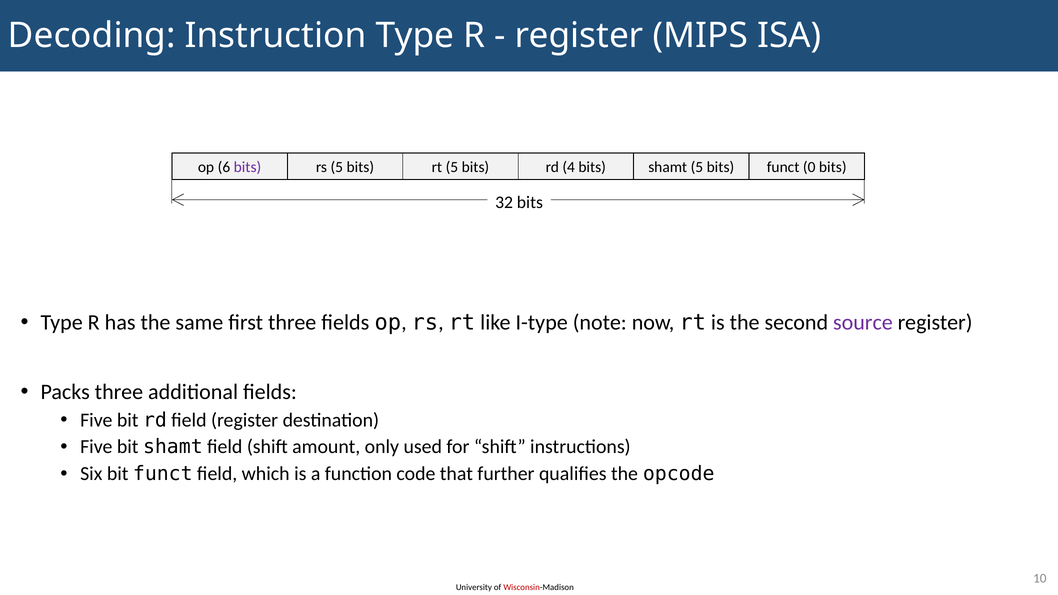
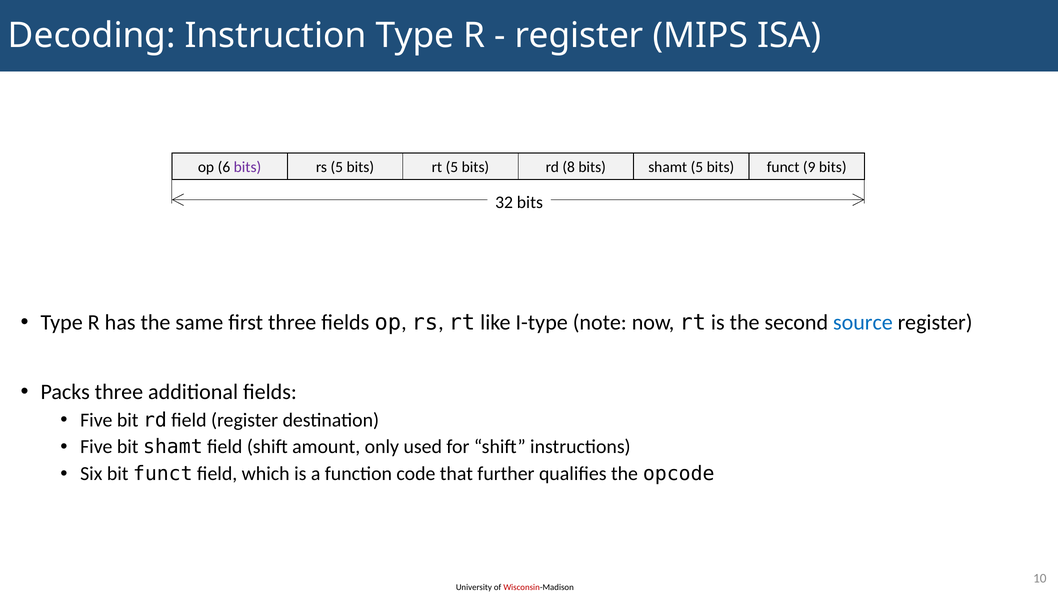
4: 4 -> 8 (569, 167)
0: 0 -> 9 (809, 167)
source colour: purple -> blue (863, 322)
